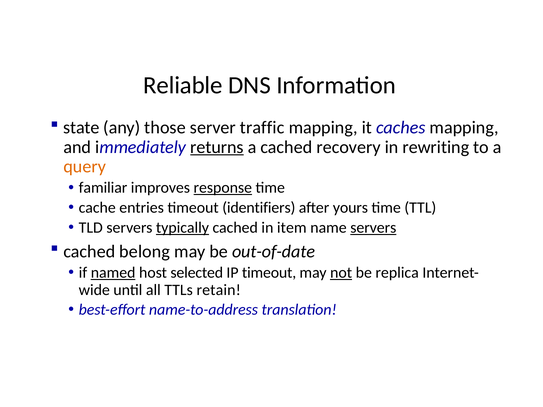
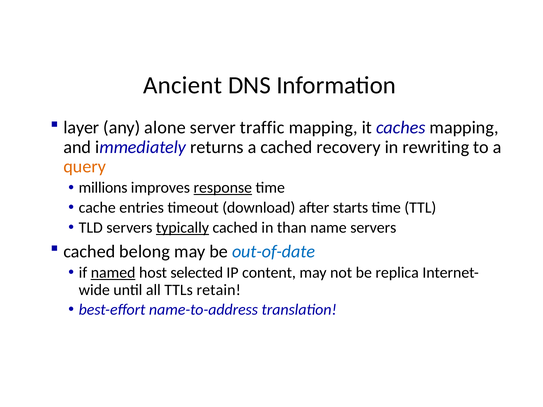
Reliable: Reliable -> Ancient (183, 85)
state: state -> layer (81, 128)
those: those -> alone (165, 128)
returns underline: present -> none (217, 147)
familiar: familiar -> millions (103, 188)
identifiers: identifiers -> download (259, 208)
yours: yours -> starts (350, 208)
item: item -> than (292, 228)
servers underline: present -> none (373, 228)
out-of-date colour: black -> blue (274, 252)
IP timeout: timeout -> content (269, 273)
not underline: present -> none (341, 273)
